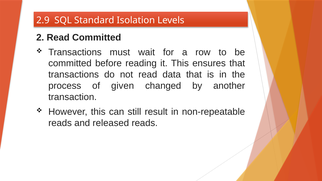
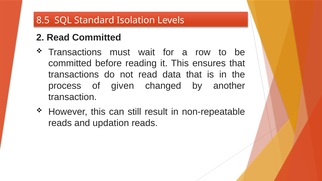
2.9: 2.9 -> 8.5 (43, 20)
released: released -> updation (111, 123)
